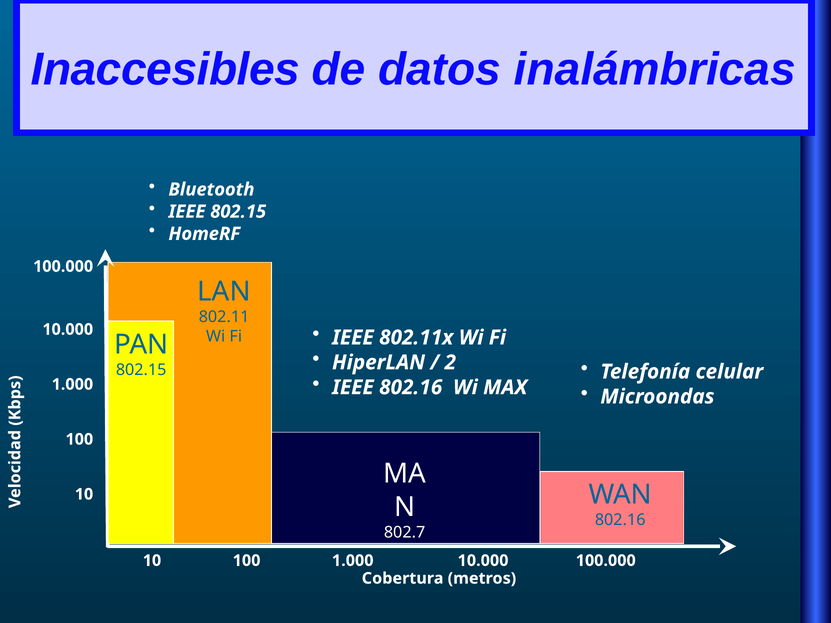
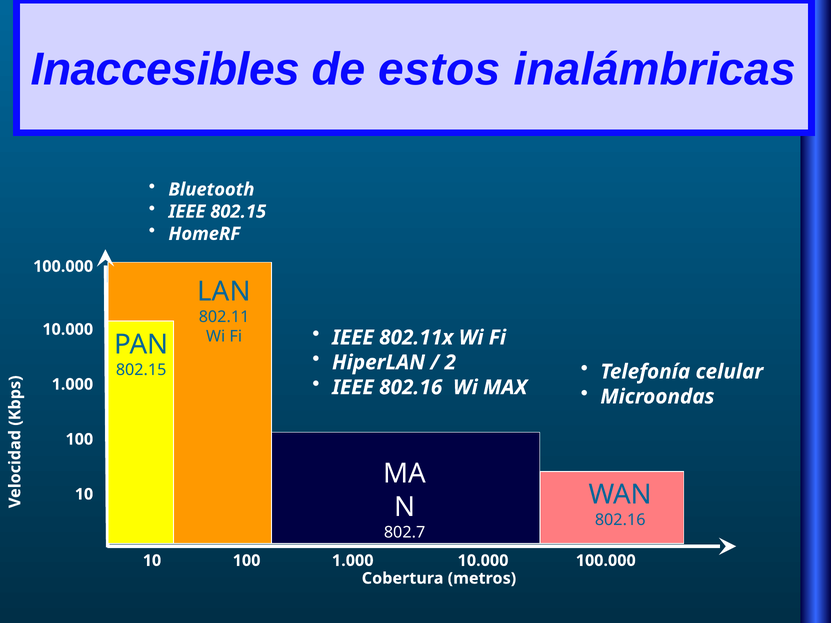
datos: datos -> estos (439, 70)
